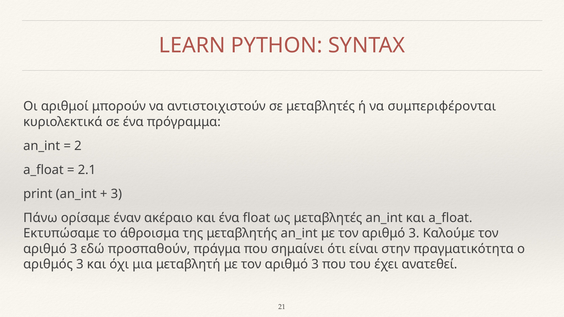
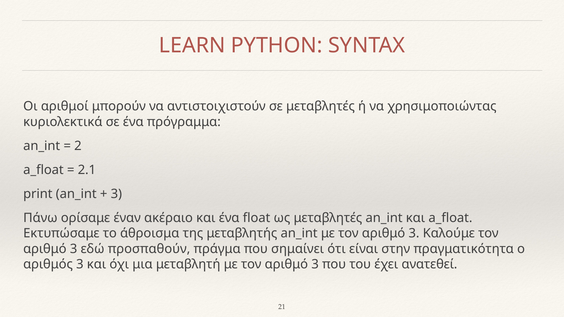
συμπεριφέρονται: συμπεριφέρονται -> χρησιμοποιώντας (442, 106)
